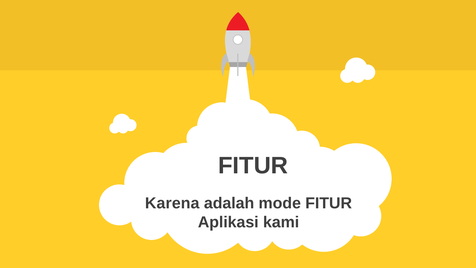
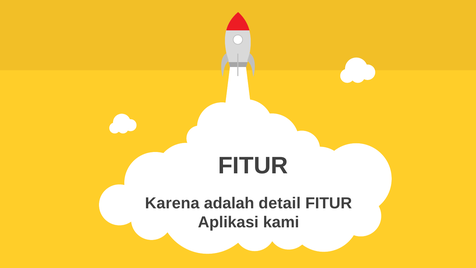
mode: mode -> detail (280, 203)
